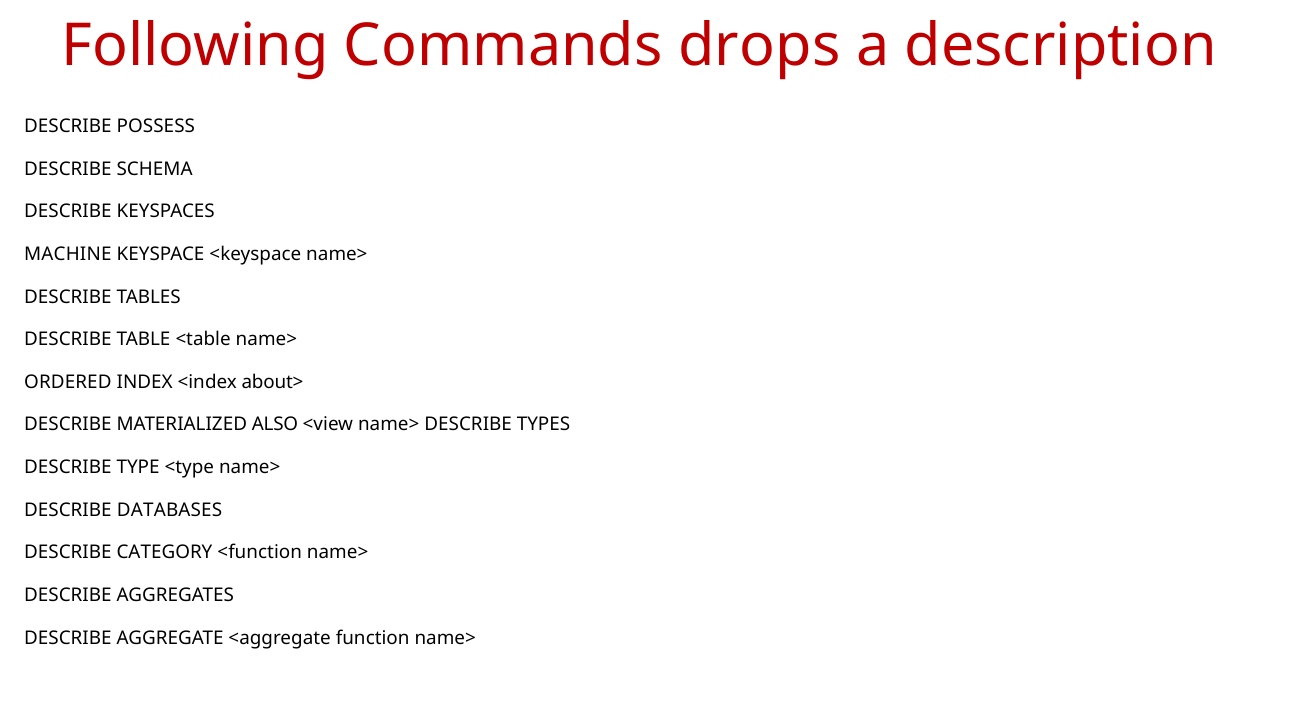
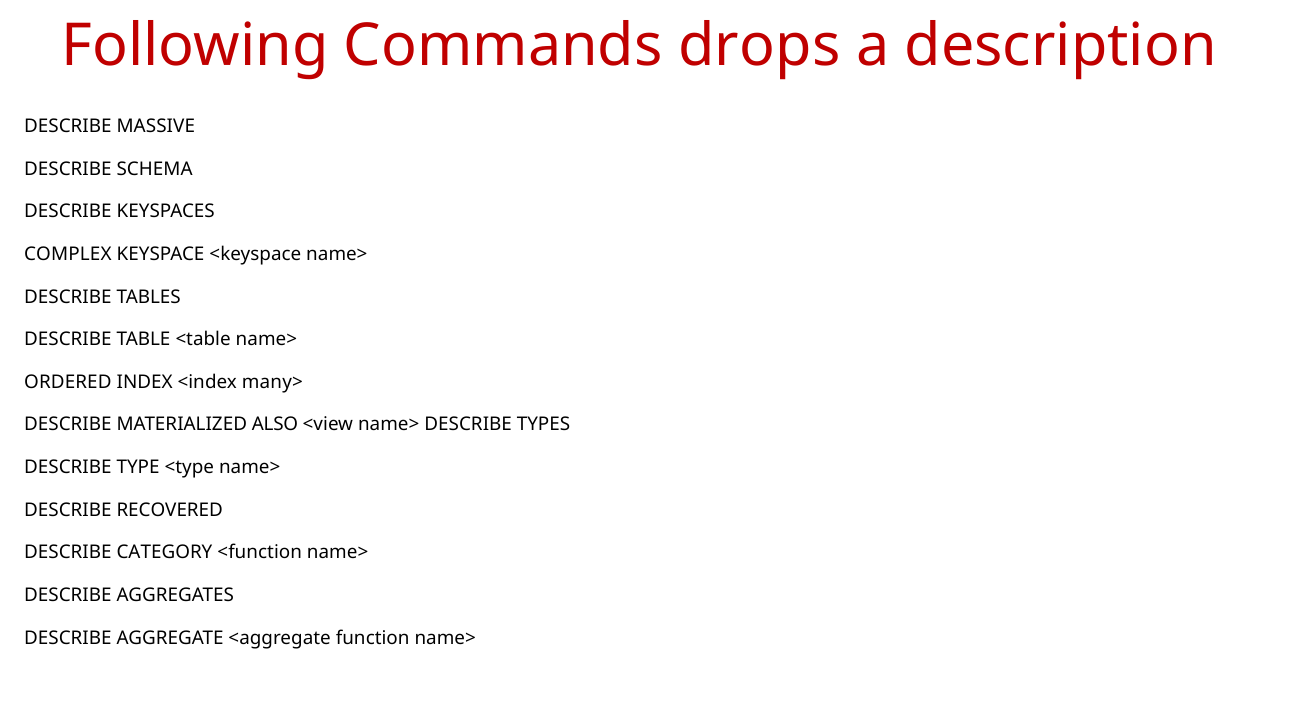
POSSESS: POSSESS -> MASSIVE (156, 126)
MACHINE: MACHINE -> COMPLEX (68, 254)
about>: about> -> many> (272, 382)
DATABASES: DATABASES -> RECOVERED (170, 510)
